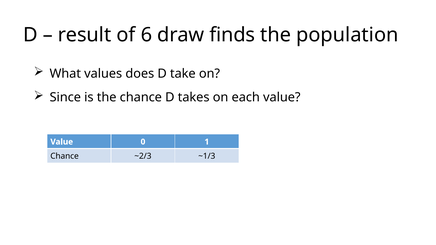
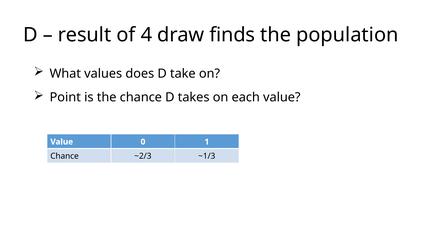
6: 6 -> 4 (146, 35)
Since: Since -> Point (65, 97)
